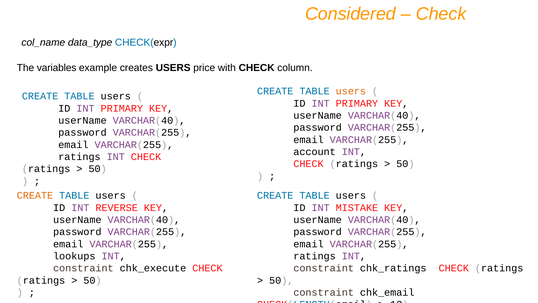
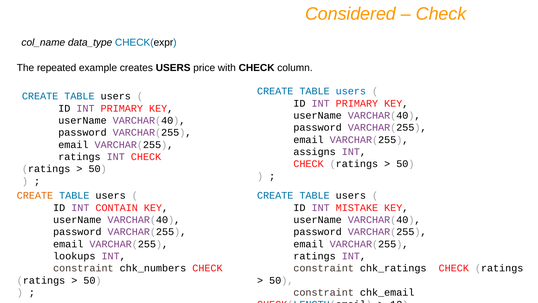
variables: variables -> repeated (57, 68)
users colour: orange -> blue (351, 91)
account: account -> assigns (315, 152)
REVERSE: REVERSE -> CONTAIN (117, 207)
chk_execute: chk_execute -> chk_numbers (153, 268)
